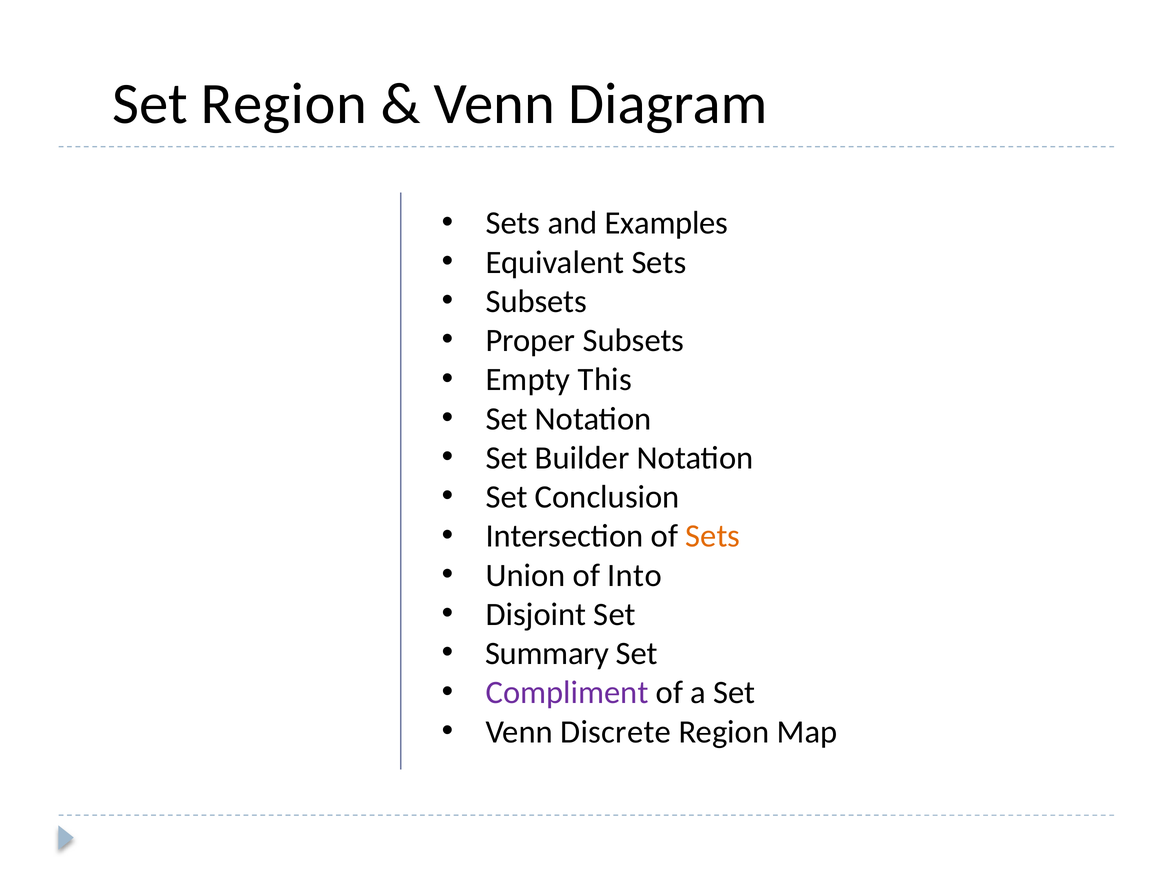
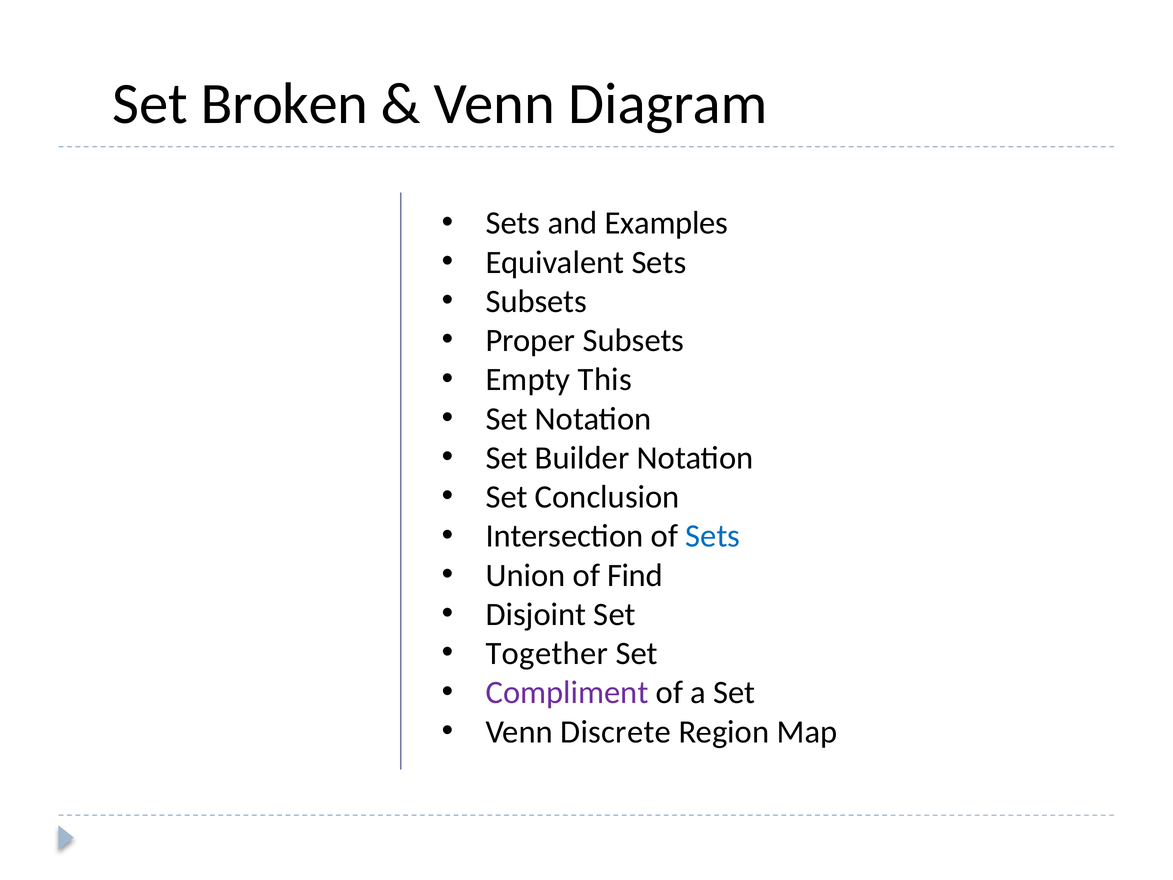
Set Region: Region -> Broken (284, 104)
Sets colour: orange -> blue (713, 536)
Into: Into -> Find (635, 575)
Summary: Summary -> Together (547, 653)
